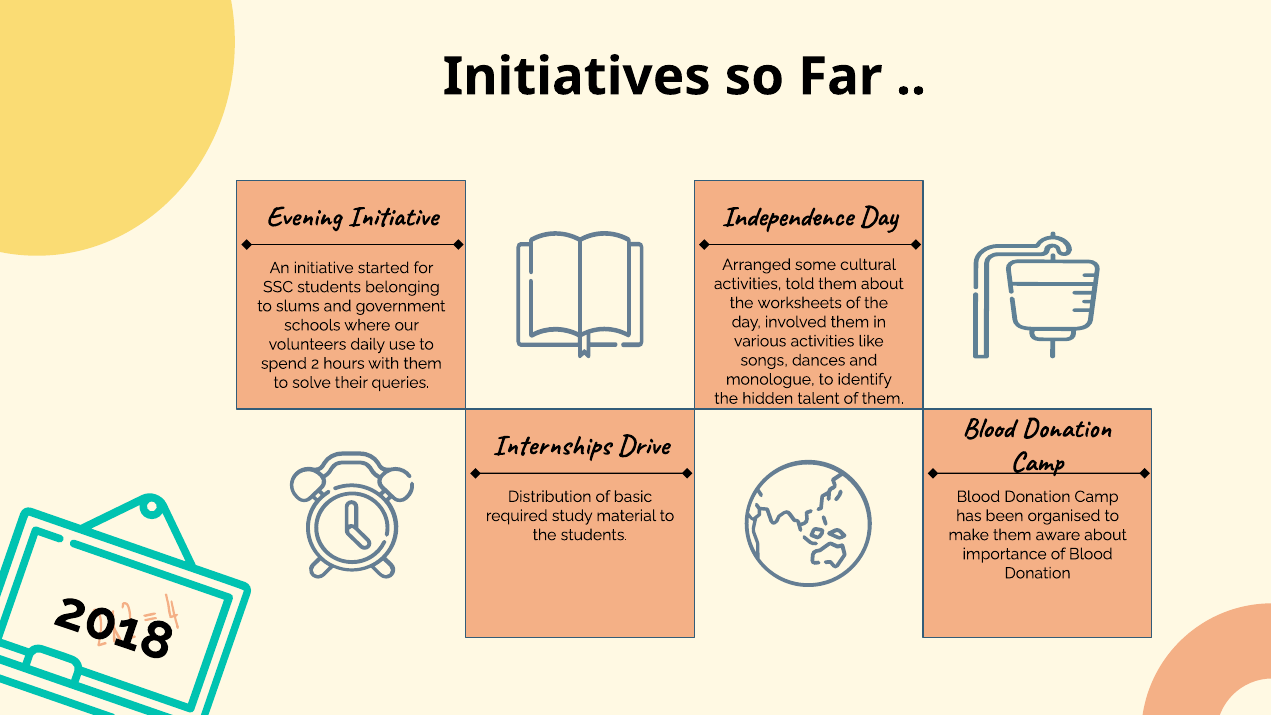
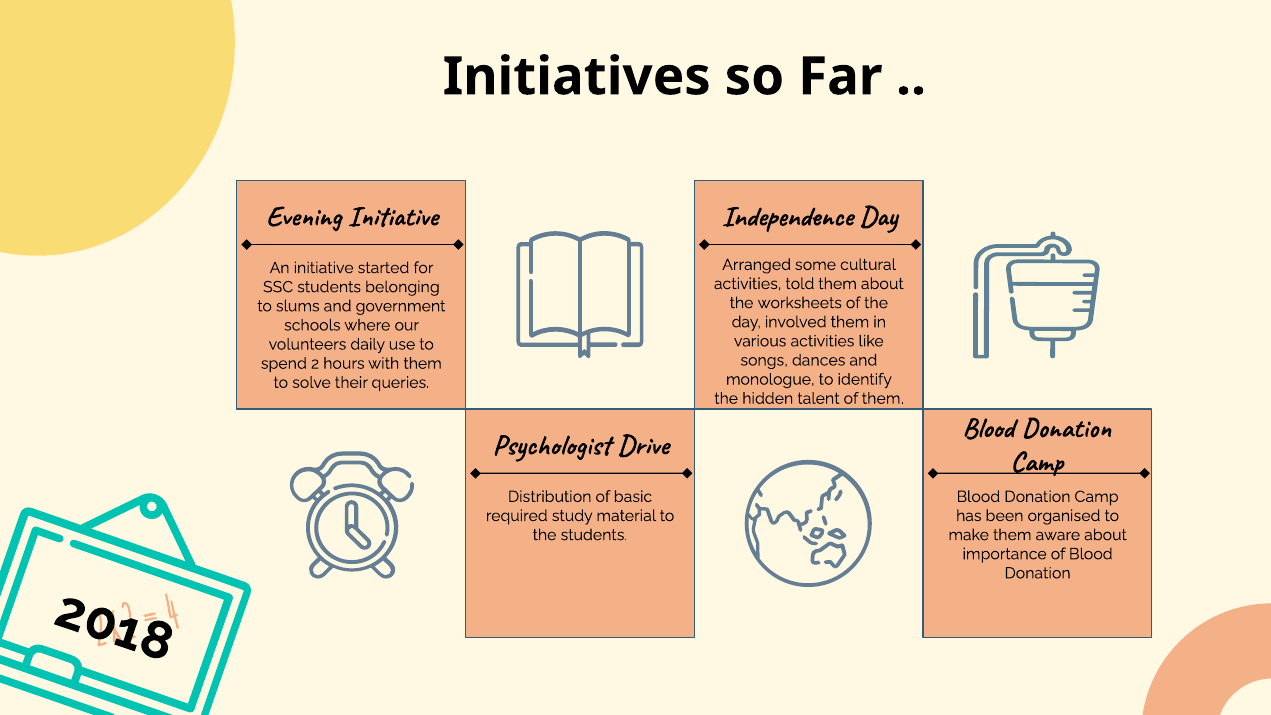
Internships: Internships -> Psychologist (552, 445)
